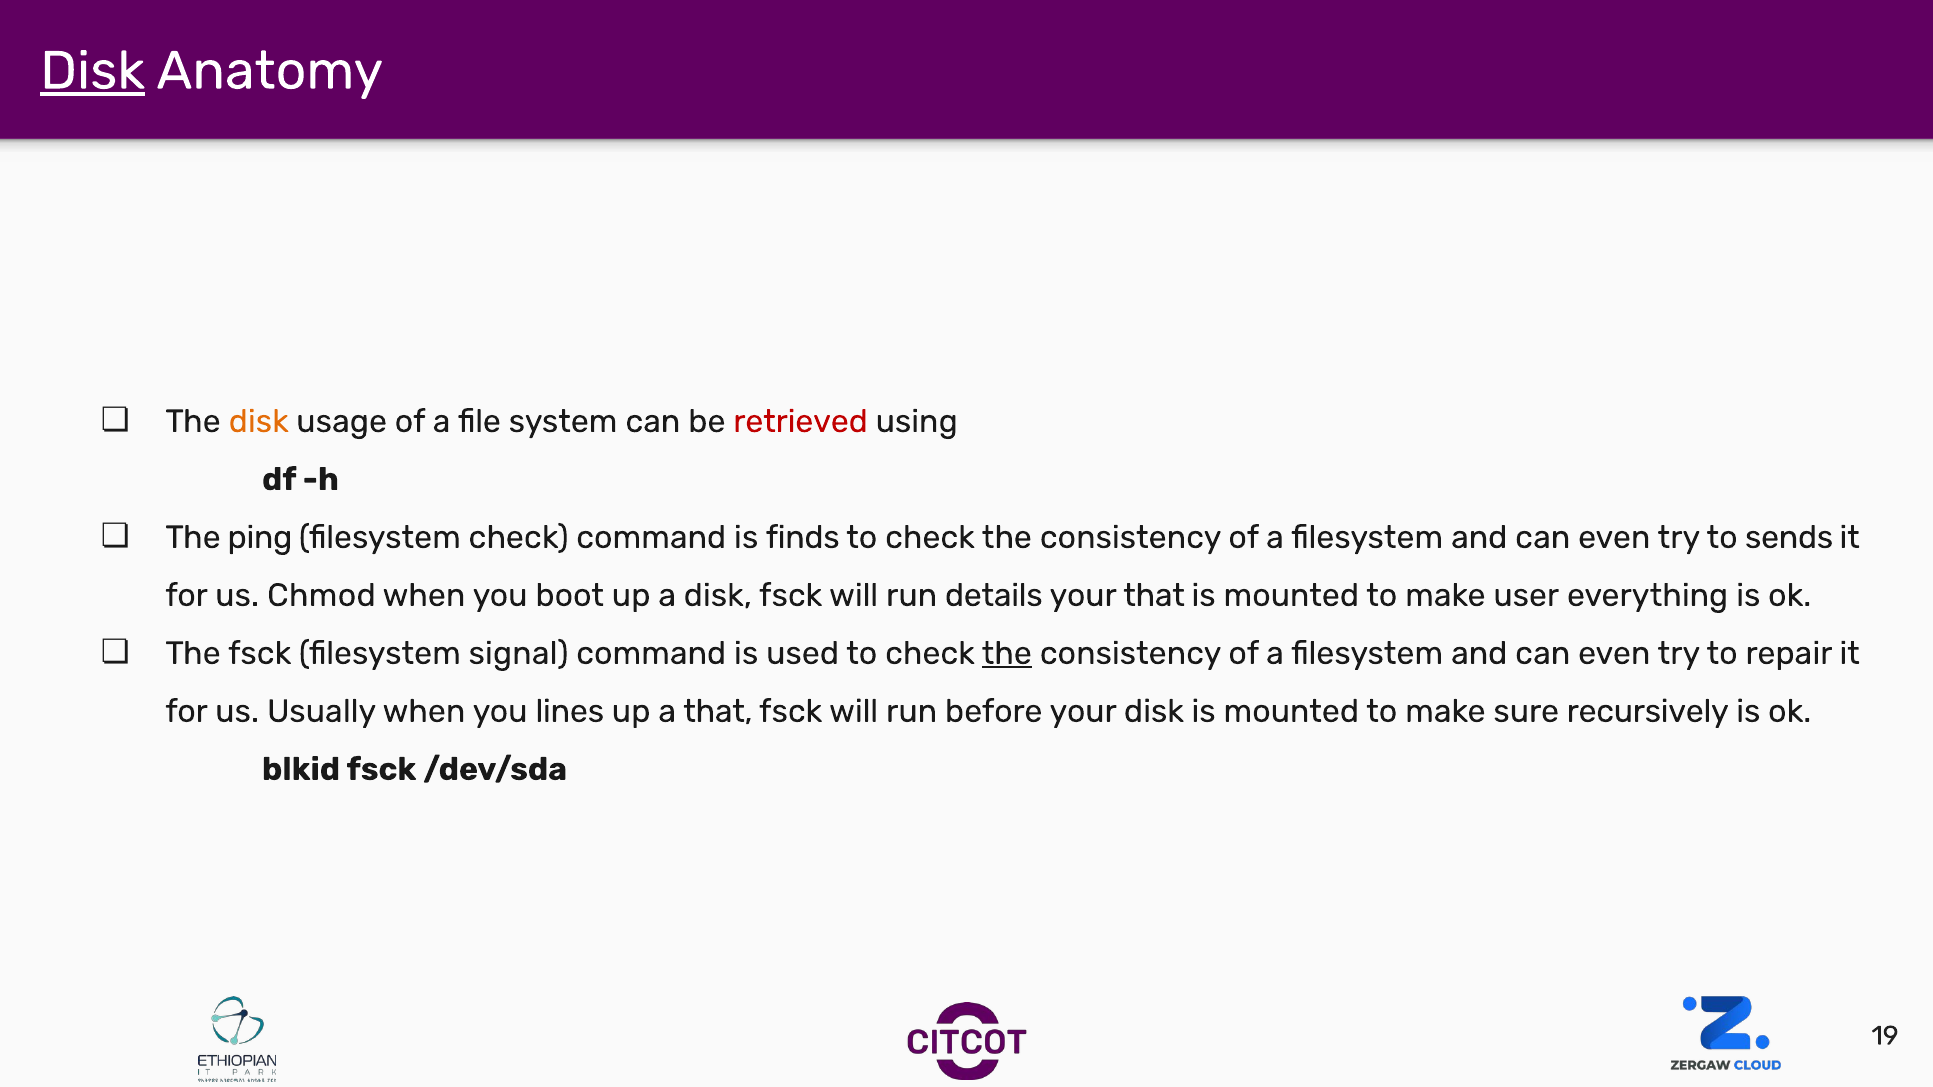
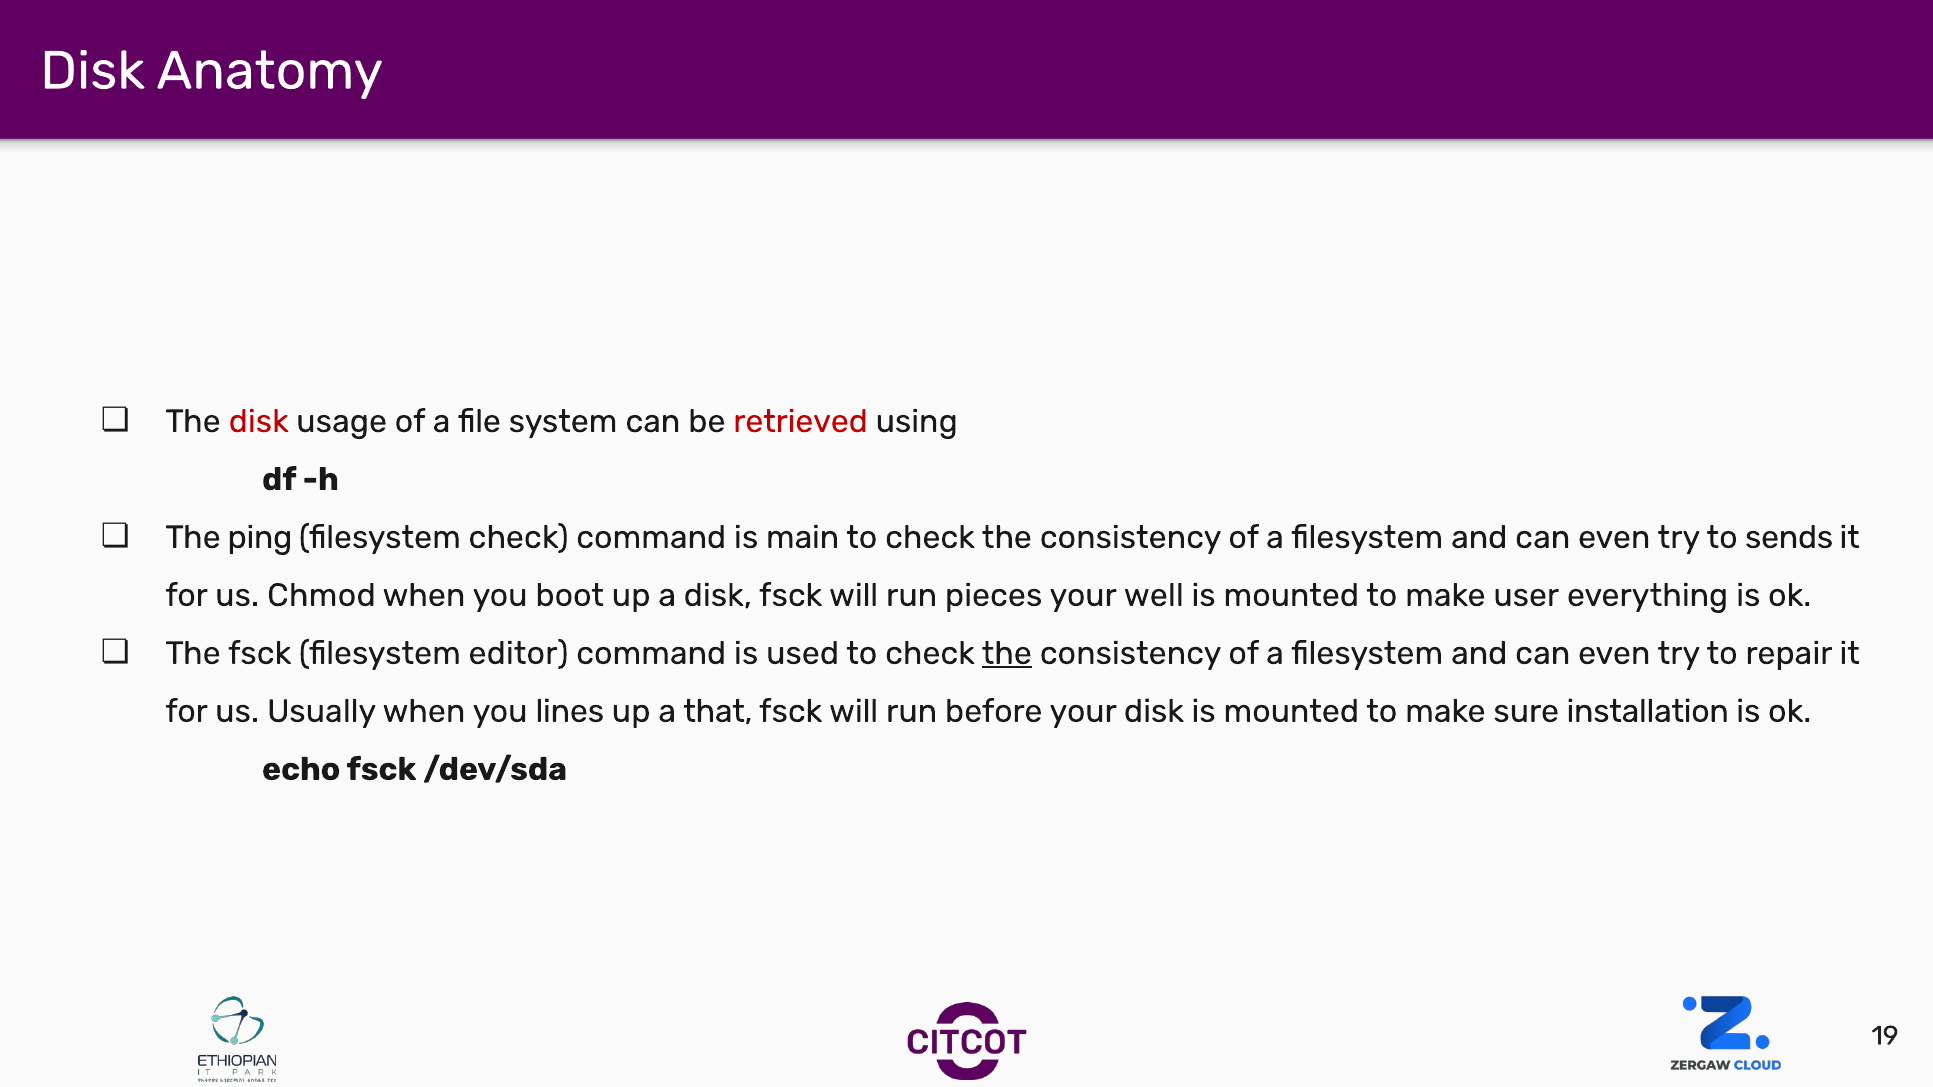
Disk underline: present -> none (93, 71)
disk colour: orange -> red (259, 421)
finds: finds -> main (803, 537)
details: details -> pieces (994, 595)
your that: that -> well (1154, 595)
signal: signal -> editor (518, 653)
recursively: recursively -> installation (1648, 711)
blkid: blkid -> echo (301, 769)
